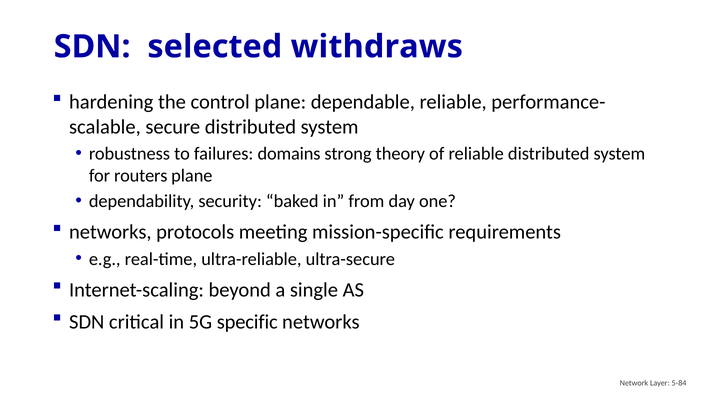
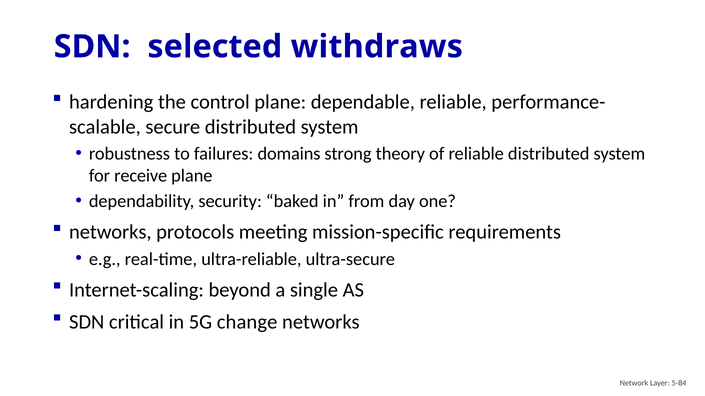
routers: routers -> receive (141, 176)
specific: specific -> change (247, 322)
